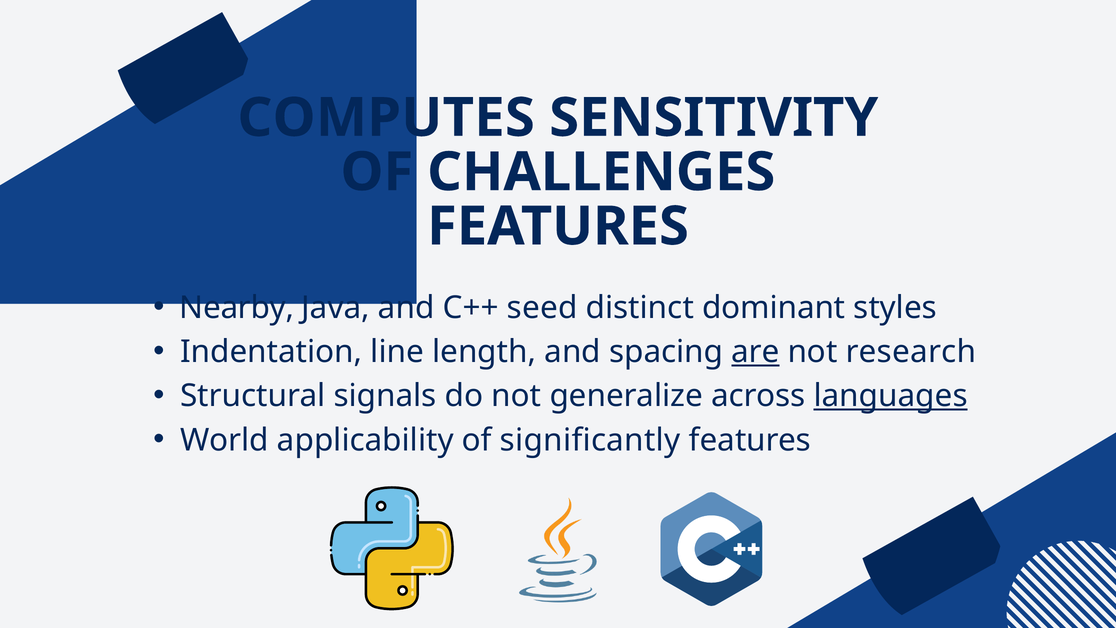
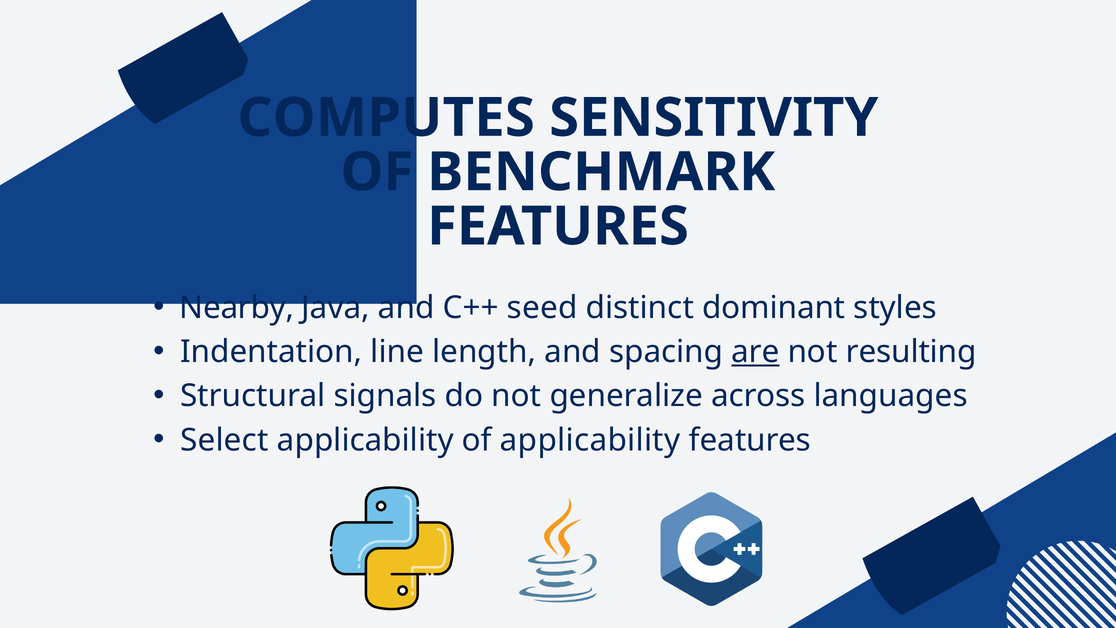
CHALLENGES: CHALLENGES -> BENCHMARK (601, 172)
research: research -> resulting (911, 352)
languages underline: present -> none (891, 396)
World: World -> Select (224, 440)
of significantly: significantly -> applicability (590, 440)
